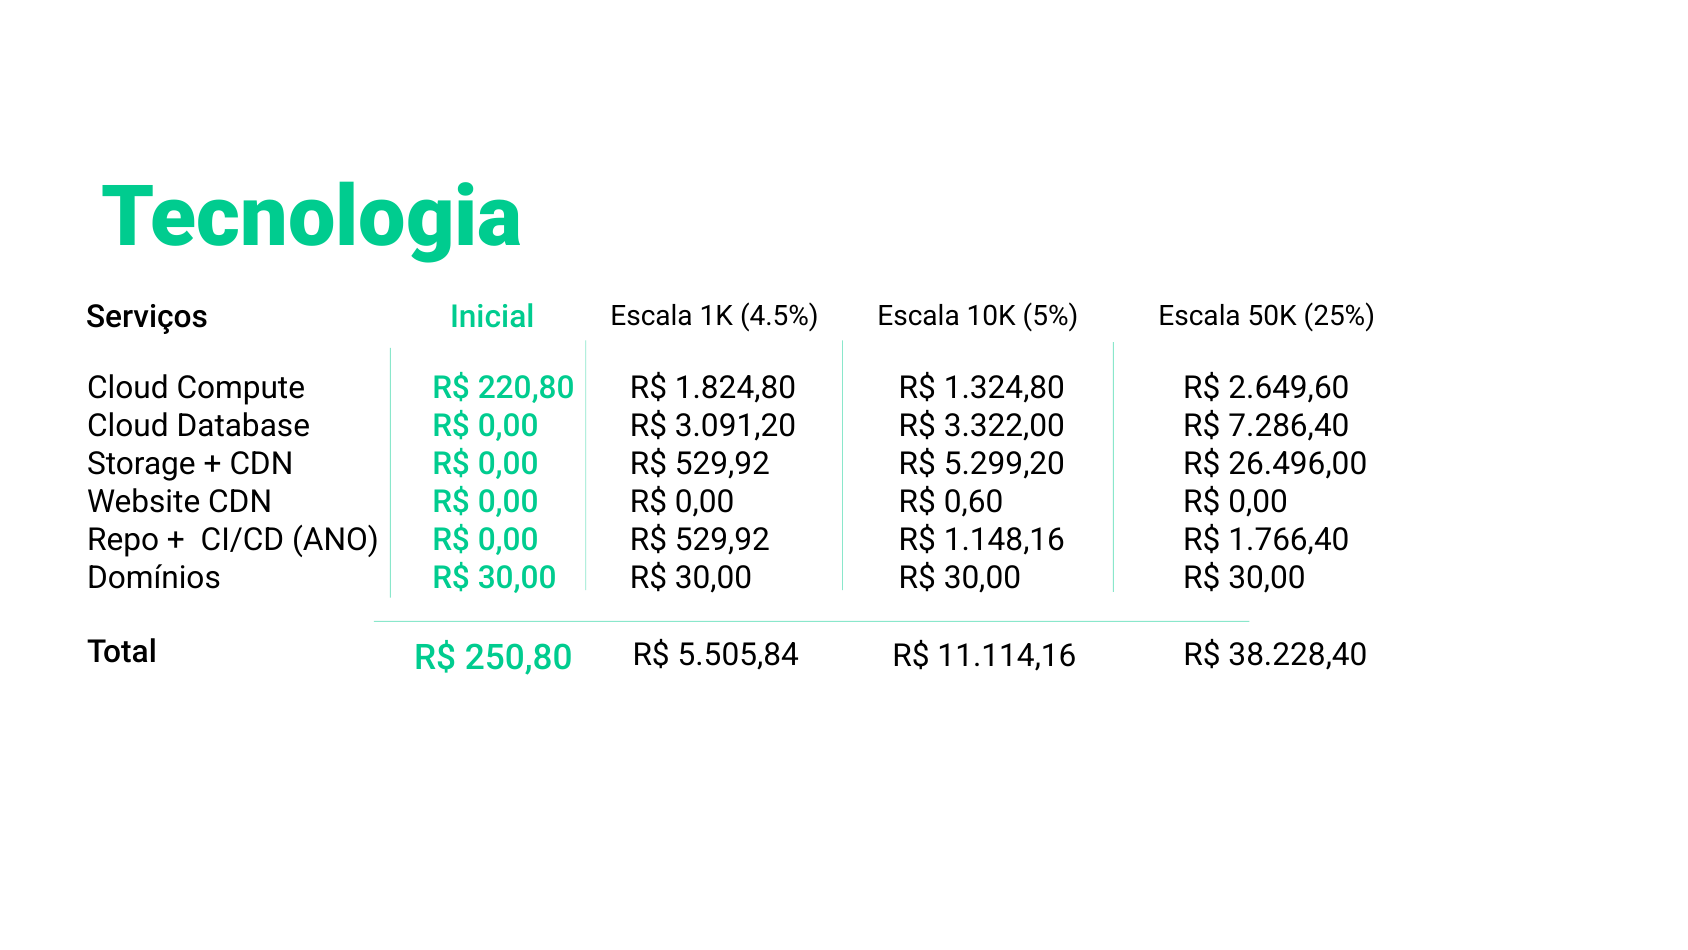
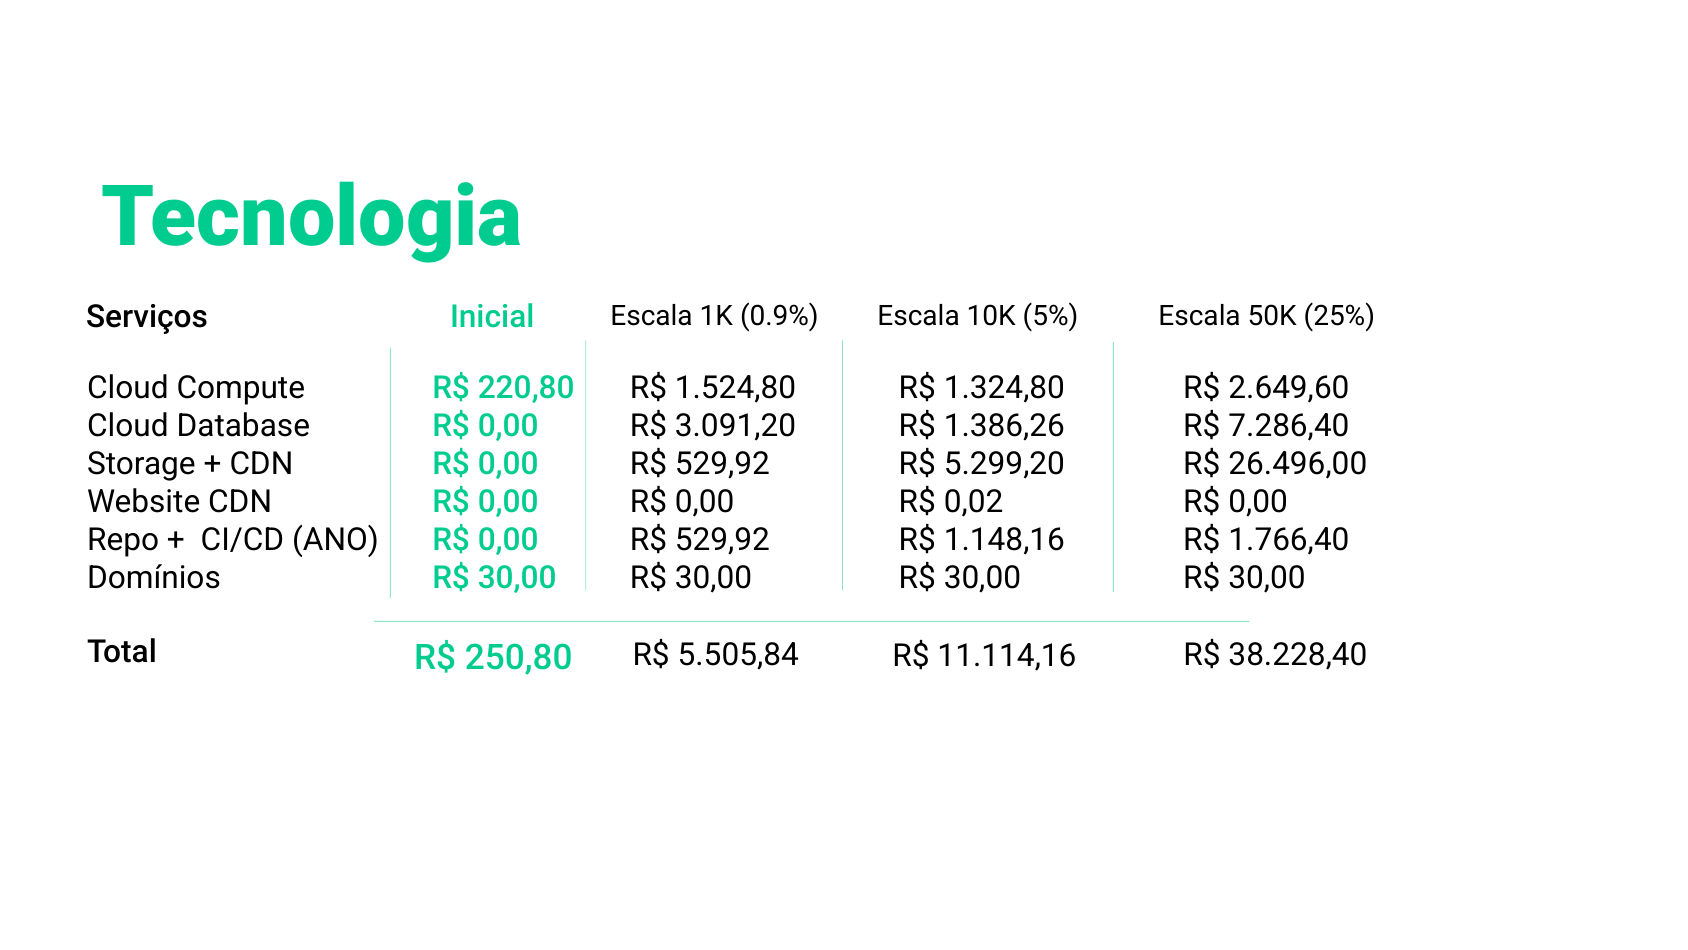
4.5%: 4.5% -> 0.9% (779, 316)
1.824,80: 1.824,80 -> 1.524,80 (735, 387)
3.322,00: 3.322,00 -> 1.386,26 (1004, 425)
0,60: 0,60 -> 0,02 (974, 501)
